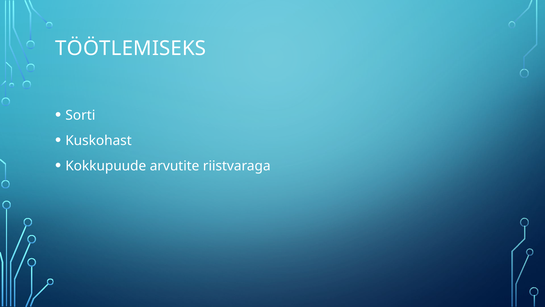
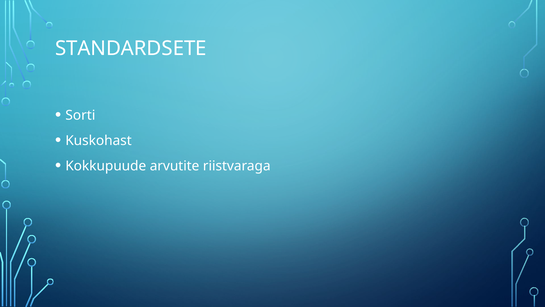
TÖÖTLEMISEKS: TÖÖTLEMISEKS -> STANDARDSETE (131, 48)
